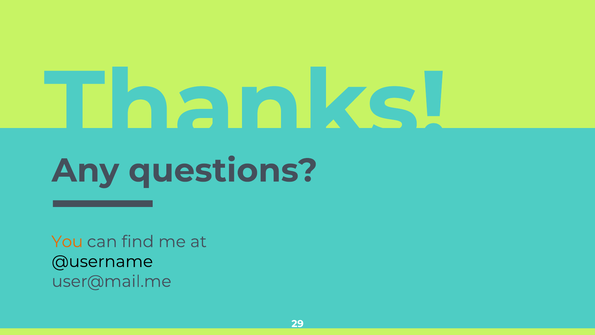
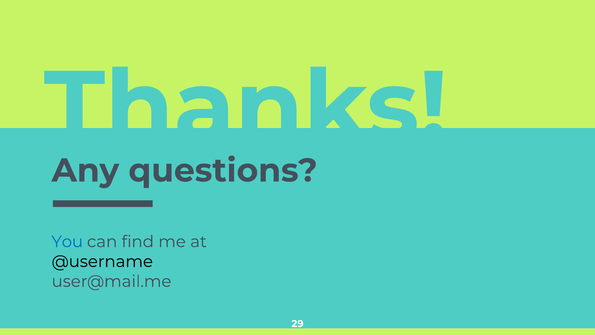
You colour: orange -> blue (67, 241)
